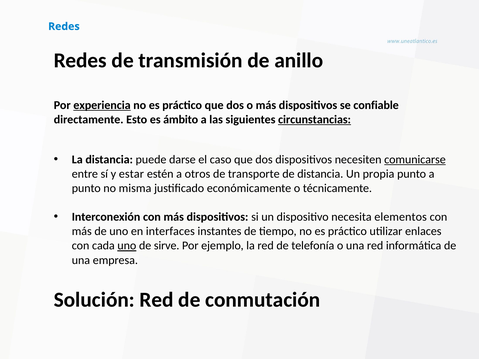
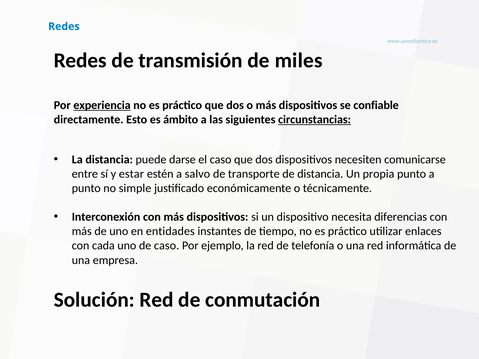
anillo: anillo -> miles (299, 60)
comunicarse underline: present -> none (415, 160)
otros: otros -> salvo (197, 174)
misma: misma -> simple (135, 188)
elementos: elementos -> diferencias (401, 217)
interfaces: interfaces -> entidades (170, 231)
uno underline: present -> none (127, 246)
de sirve: sirve -> caso (167, 246)
